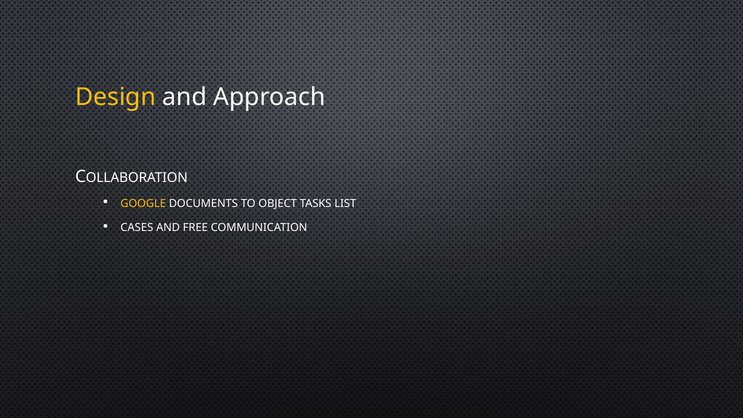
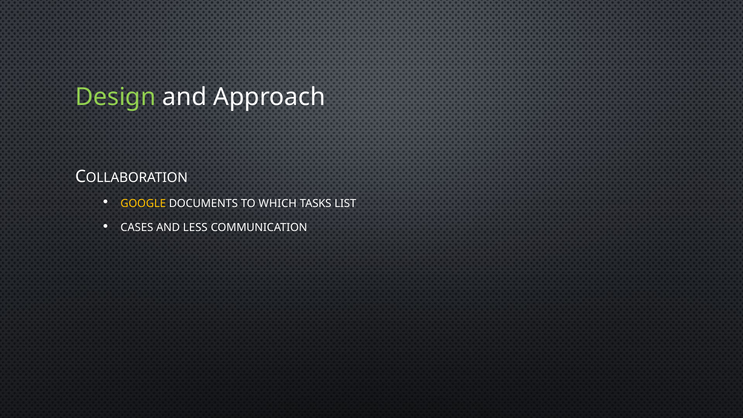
Design colour: yellow -> light green (116, 97)
OBJECT: OBJECT -> WHICH (278, 203)
FREE: FREE -> LESS (195, 228)
